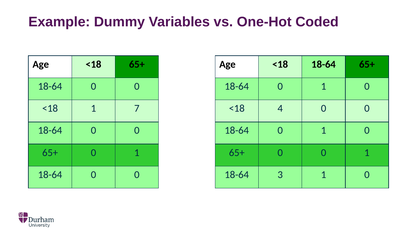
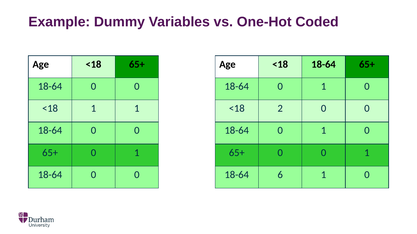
1 7: 7 -> 1 (137, 109)
4: 4 -> 2 (280, 109)
3: 3 -> 6 (280, 175)
